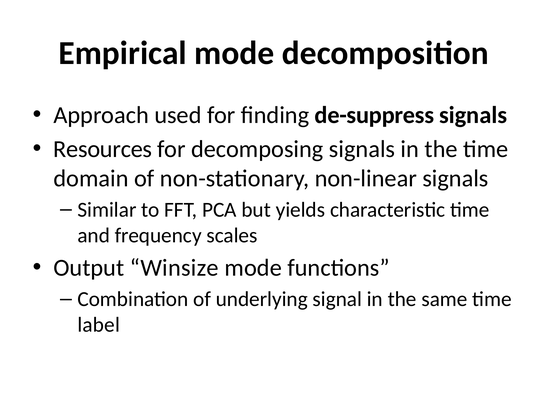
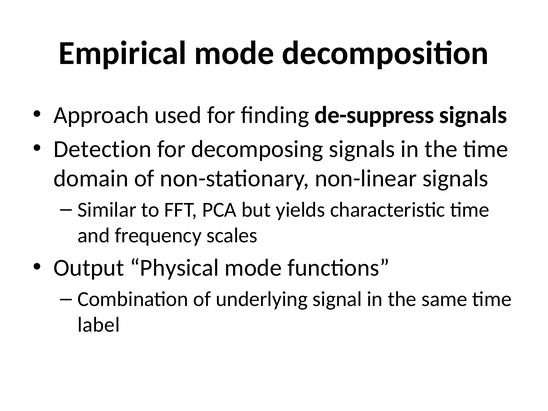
Resources: Resources -> Detection (103, 149)
Winsize: Winsize -> Physical (174, 268)
